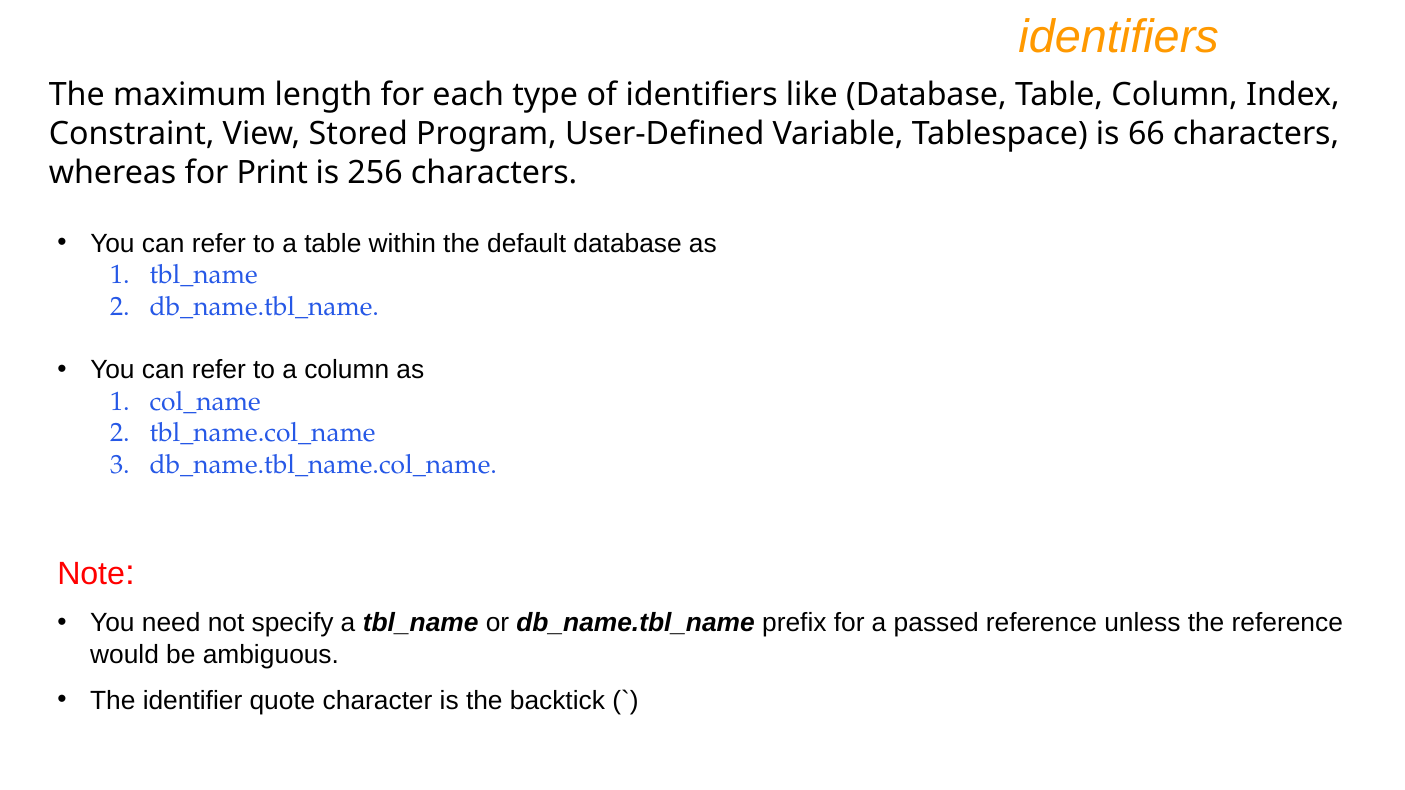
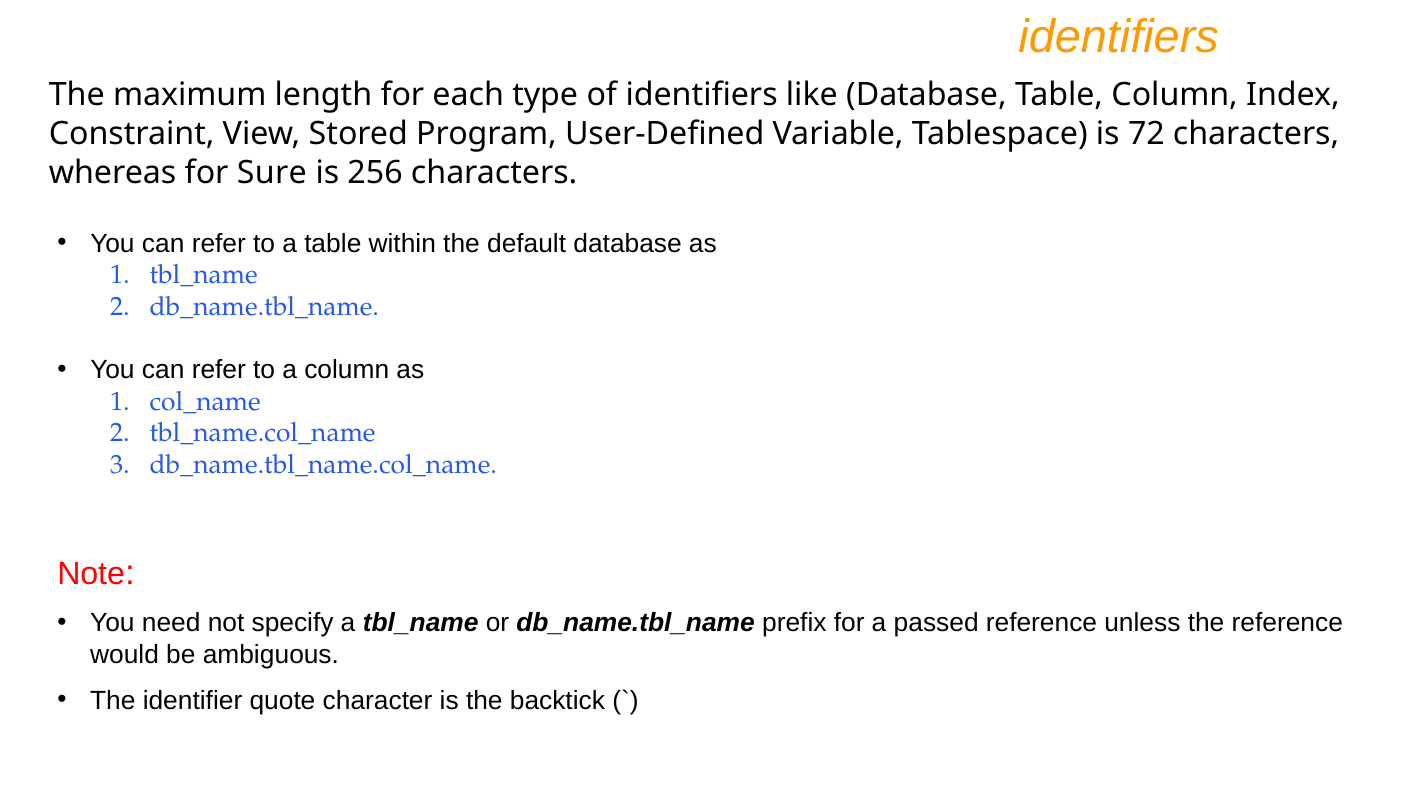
66: 66 -> 72 (1146, 134)
Print: Print -> Sure (272, 173)
